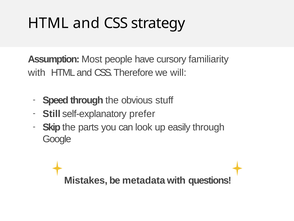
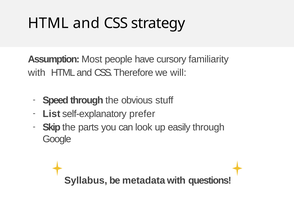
Still: Still -> List (52, 114)
Mistakes: Mistakes -> Syllabus (86, 180)
